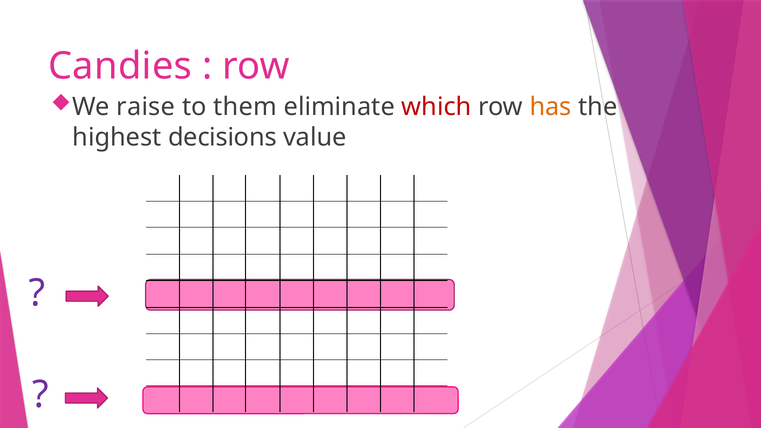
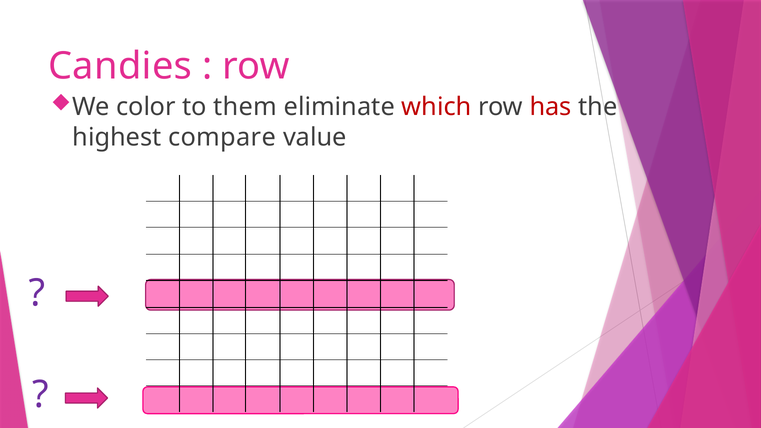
raise: raise -> color (146, 107)
has colour: orange -> red (551, 107)
decisions: decisions -> compare (222, 137)
